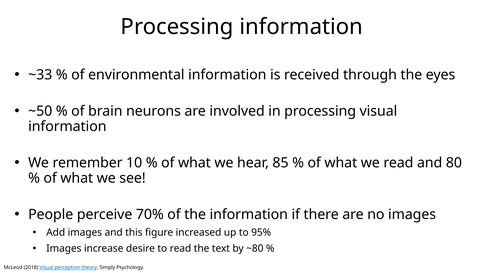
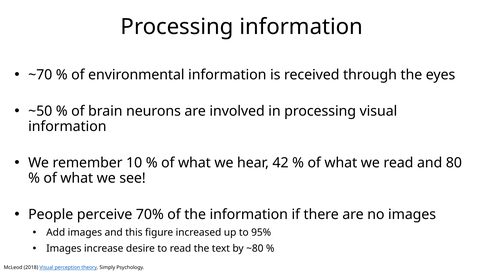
~33: ~33 -> ~70 (40, 75)
85: 85 -> 42 (281, 162)
